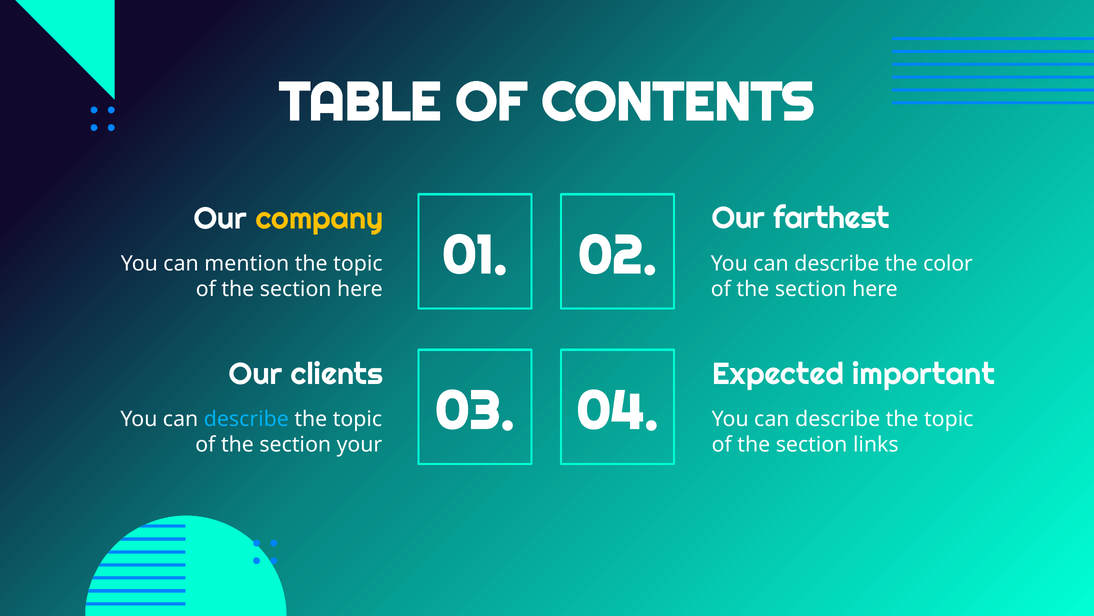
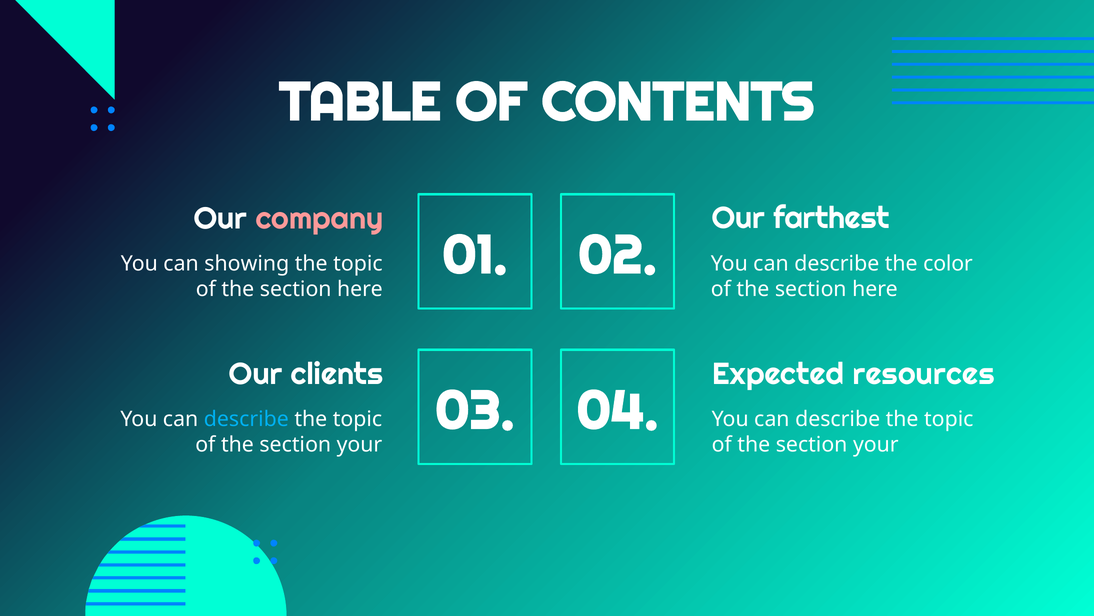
company colour: yellow -> pink (319, 218)
mention: mention -> showing (247, 263)
important: important -> resources (924, 374)
links: links -> your (876, 444)
